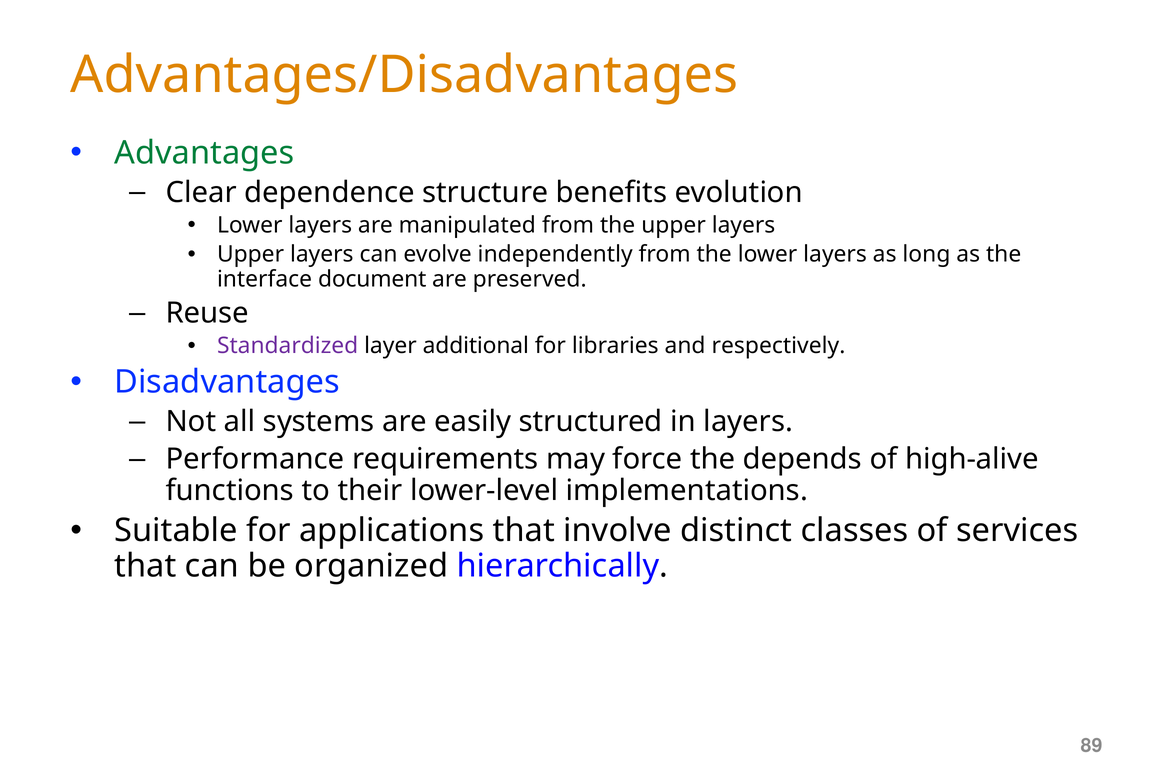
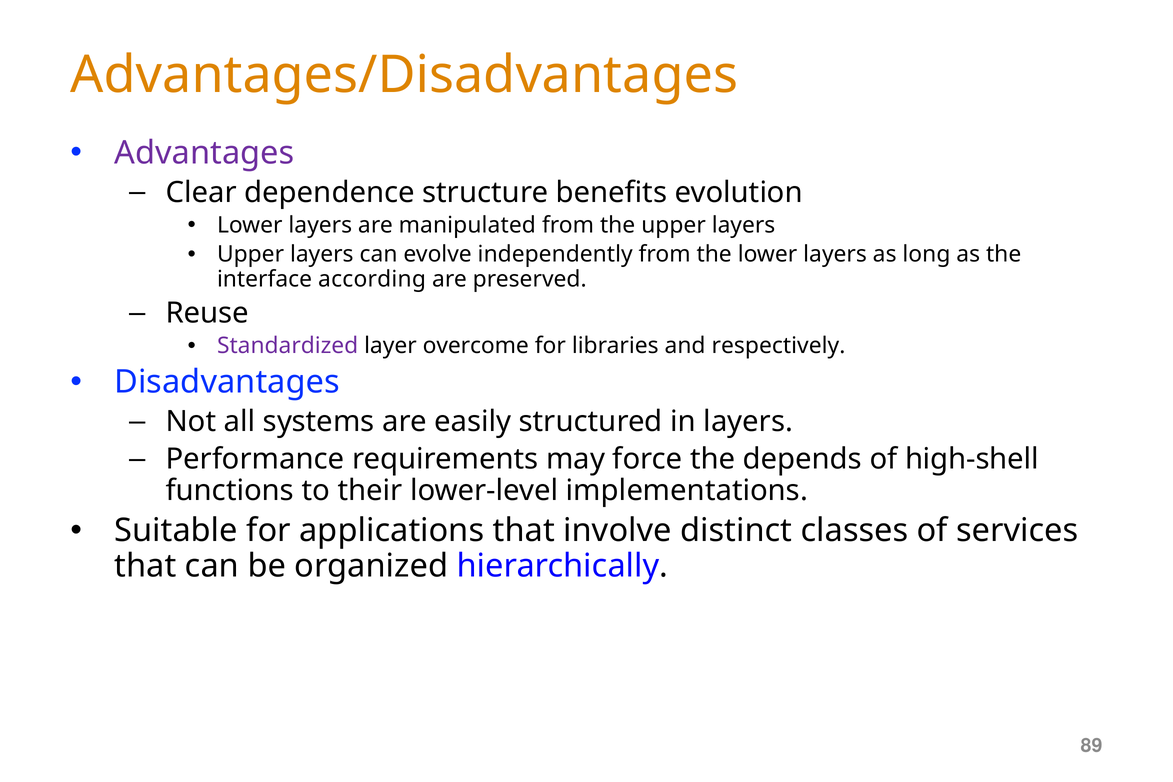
Advantages colour: green -> purple (204, 153)
document: document -> according (372, 279)
additional: additional -> overcome (476, 346)
high-alive: high-alive -> high-shell (972, 459)
